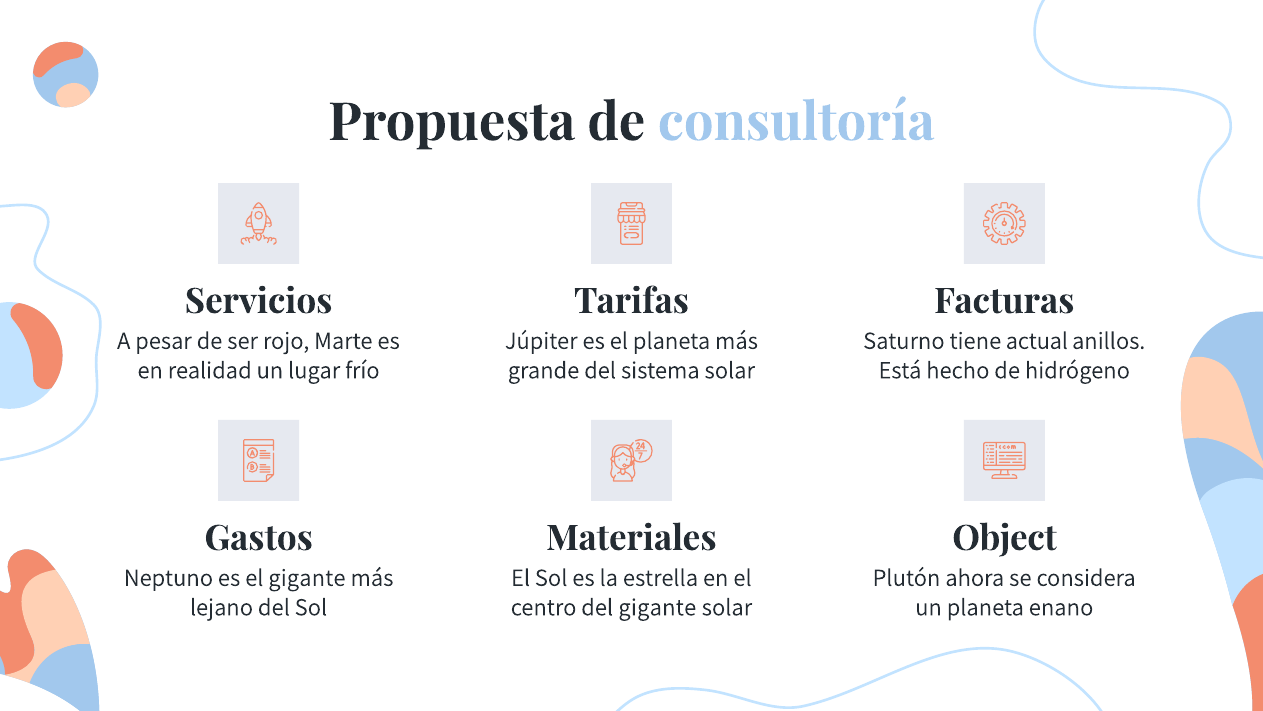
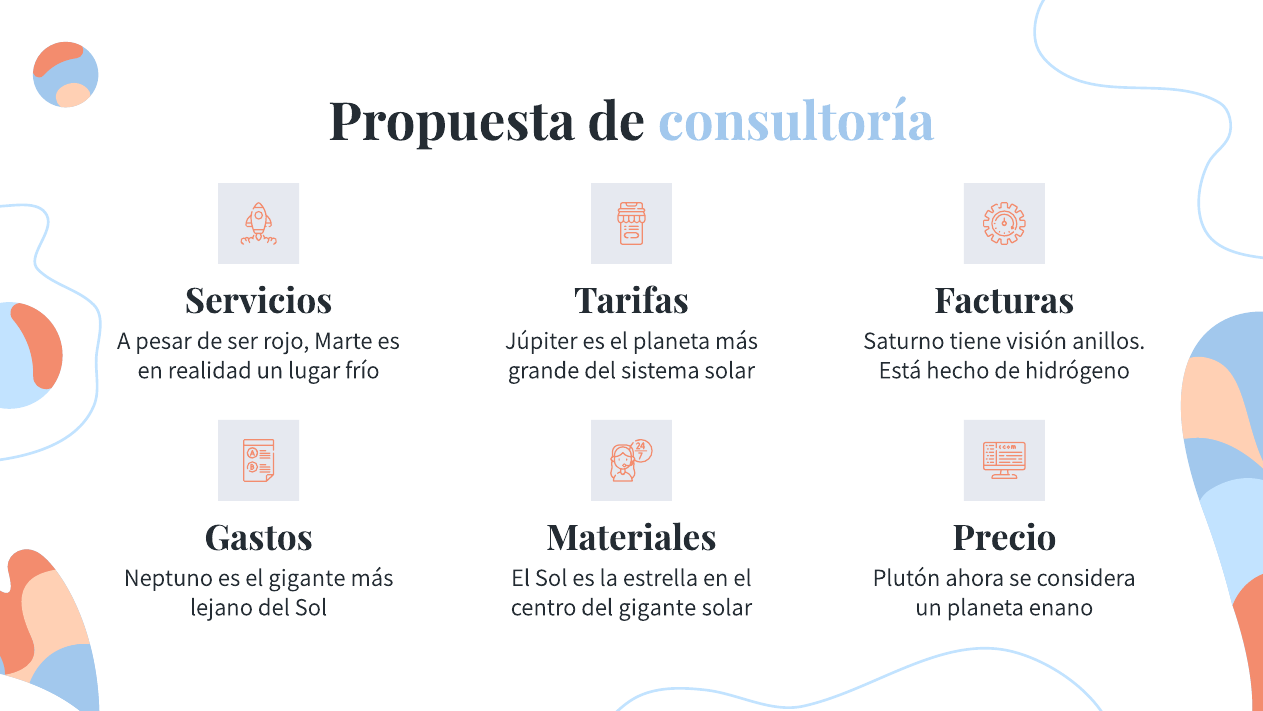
actual: actual -> visión (1037, 340)
Object: Object -> Precio (1004, 538)
